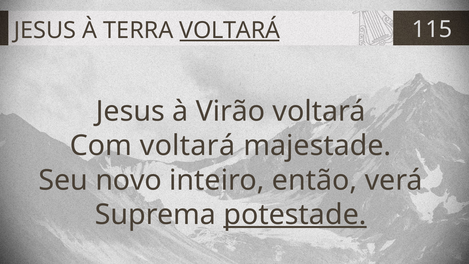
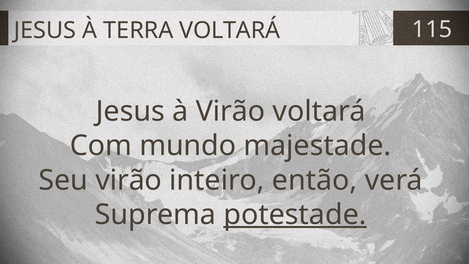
VOLTARÁ underline: present -> none (230, 30)
Com voltará: voltará -> mundo (188, 146)
Seu novo: novo -> virão (129, 180)
